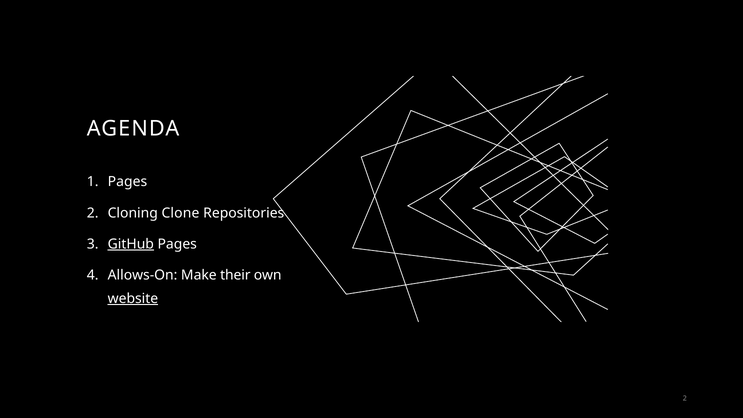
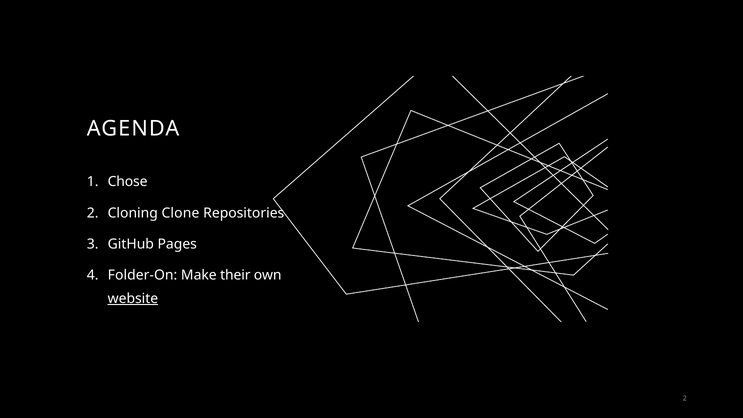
Pages: Pages -> Chose (128, 182)
GitHub underline: present -> none (131, 244)
Allows-On: Allows-On -> Folder-On (143, 275)
